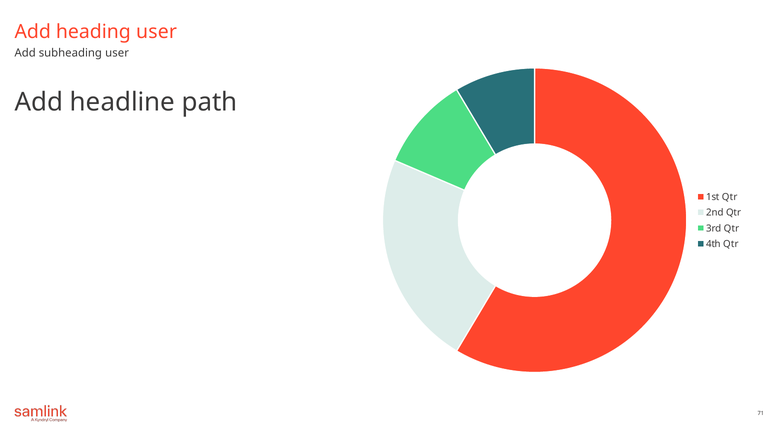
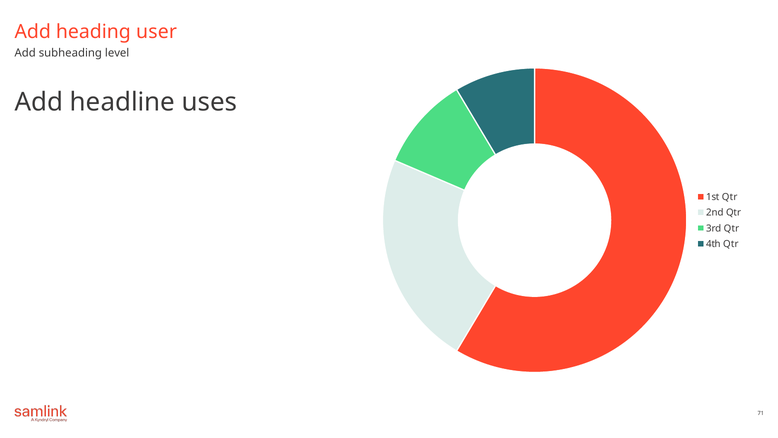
subheading user: user -> level (117, 53)
path: path -> uses (210, 102)
